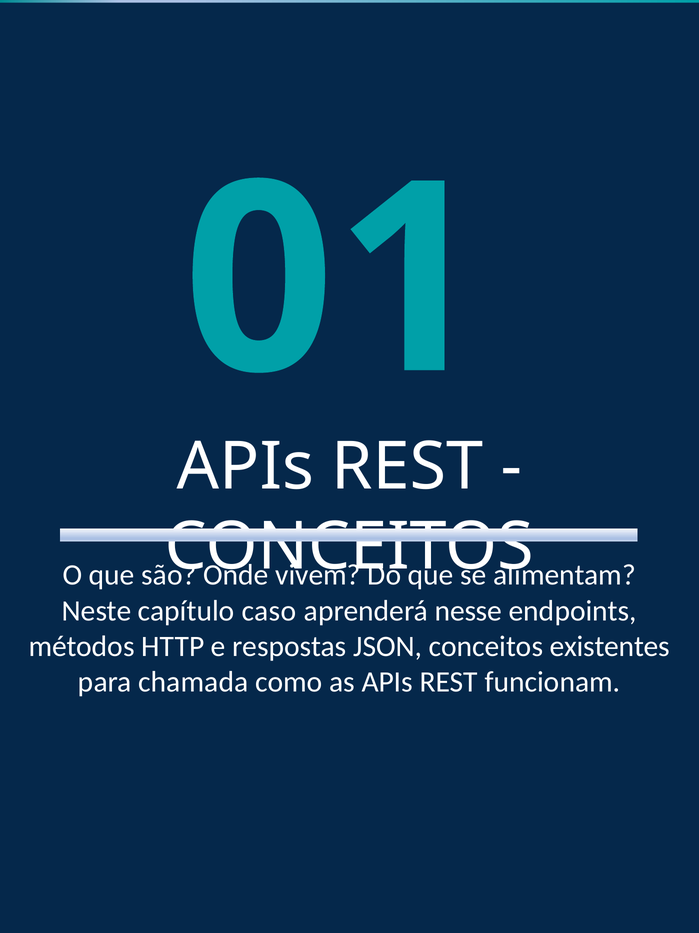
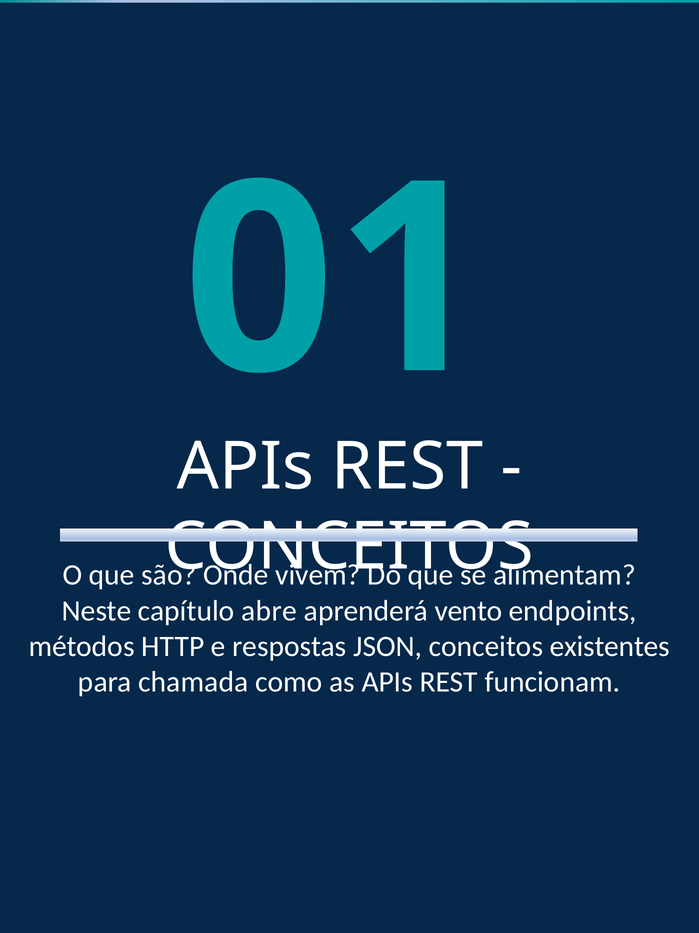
caso: caso -> abre (269, 610)
nesse: nesse -> vento (468, 610)
